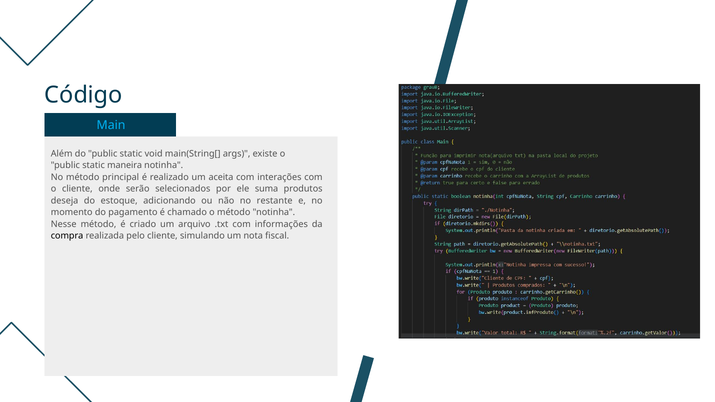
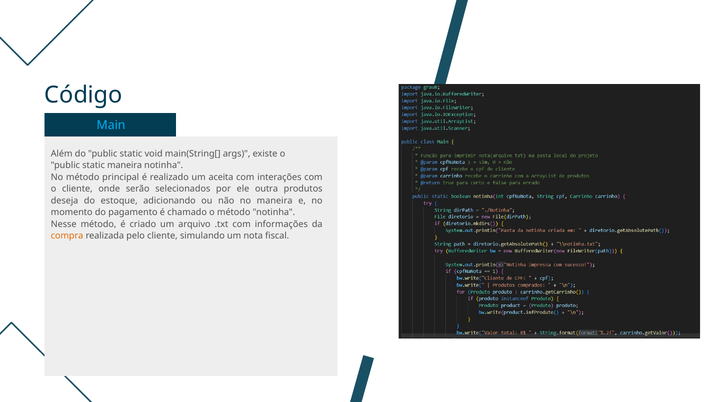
suma: suma -> outra (267, 189)
no restante: restante -> maneira (275, 201)
compra colour: black -> orange (67, 236)
